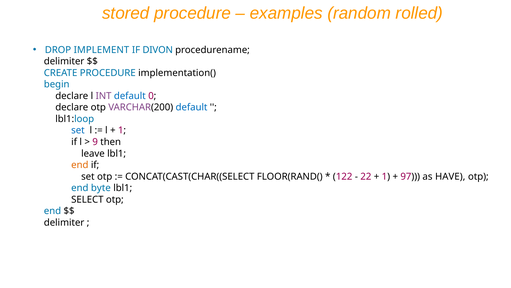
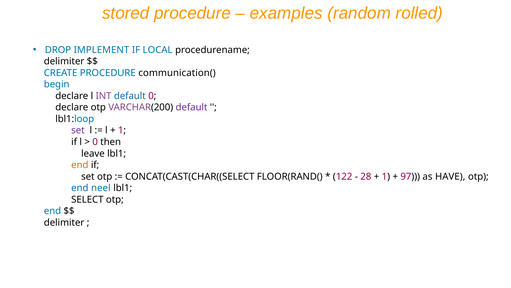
DIVON: DIVON -> LOCAL (158, 50)
implementation(: implementation( -> communication( (177, 73)
default colour: blue -> purple (192, 107)
set colour: blue -> purple (78, 130)
9: 9 -> 0 (95, 142)
22: 22 -> 28 (366, 176)
byte: byte -> neel (101, 188)
